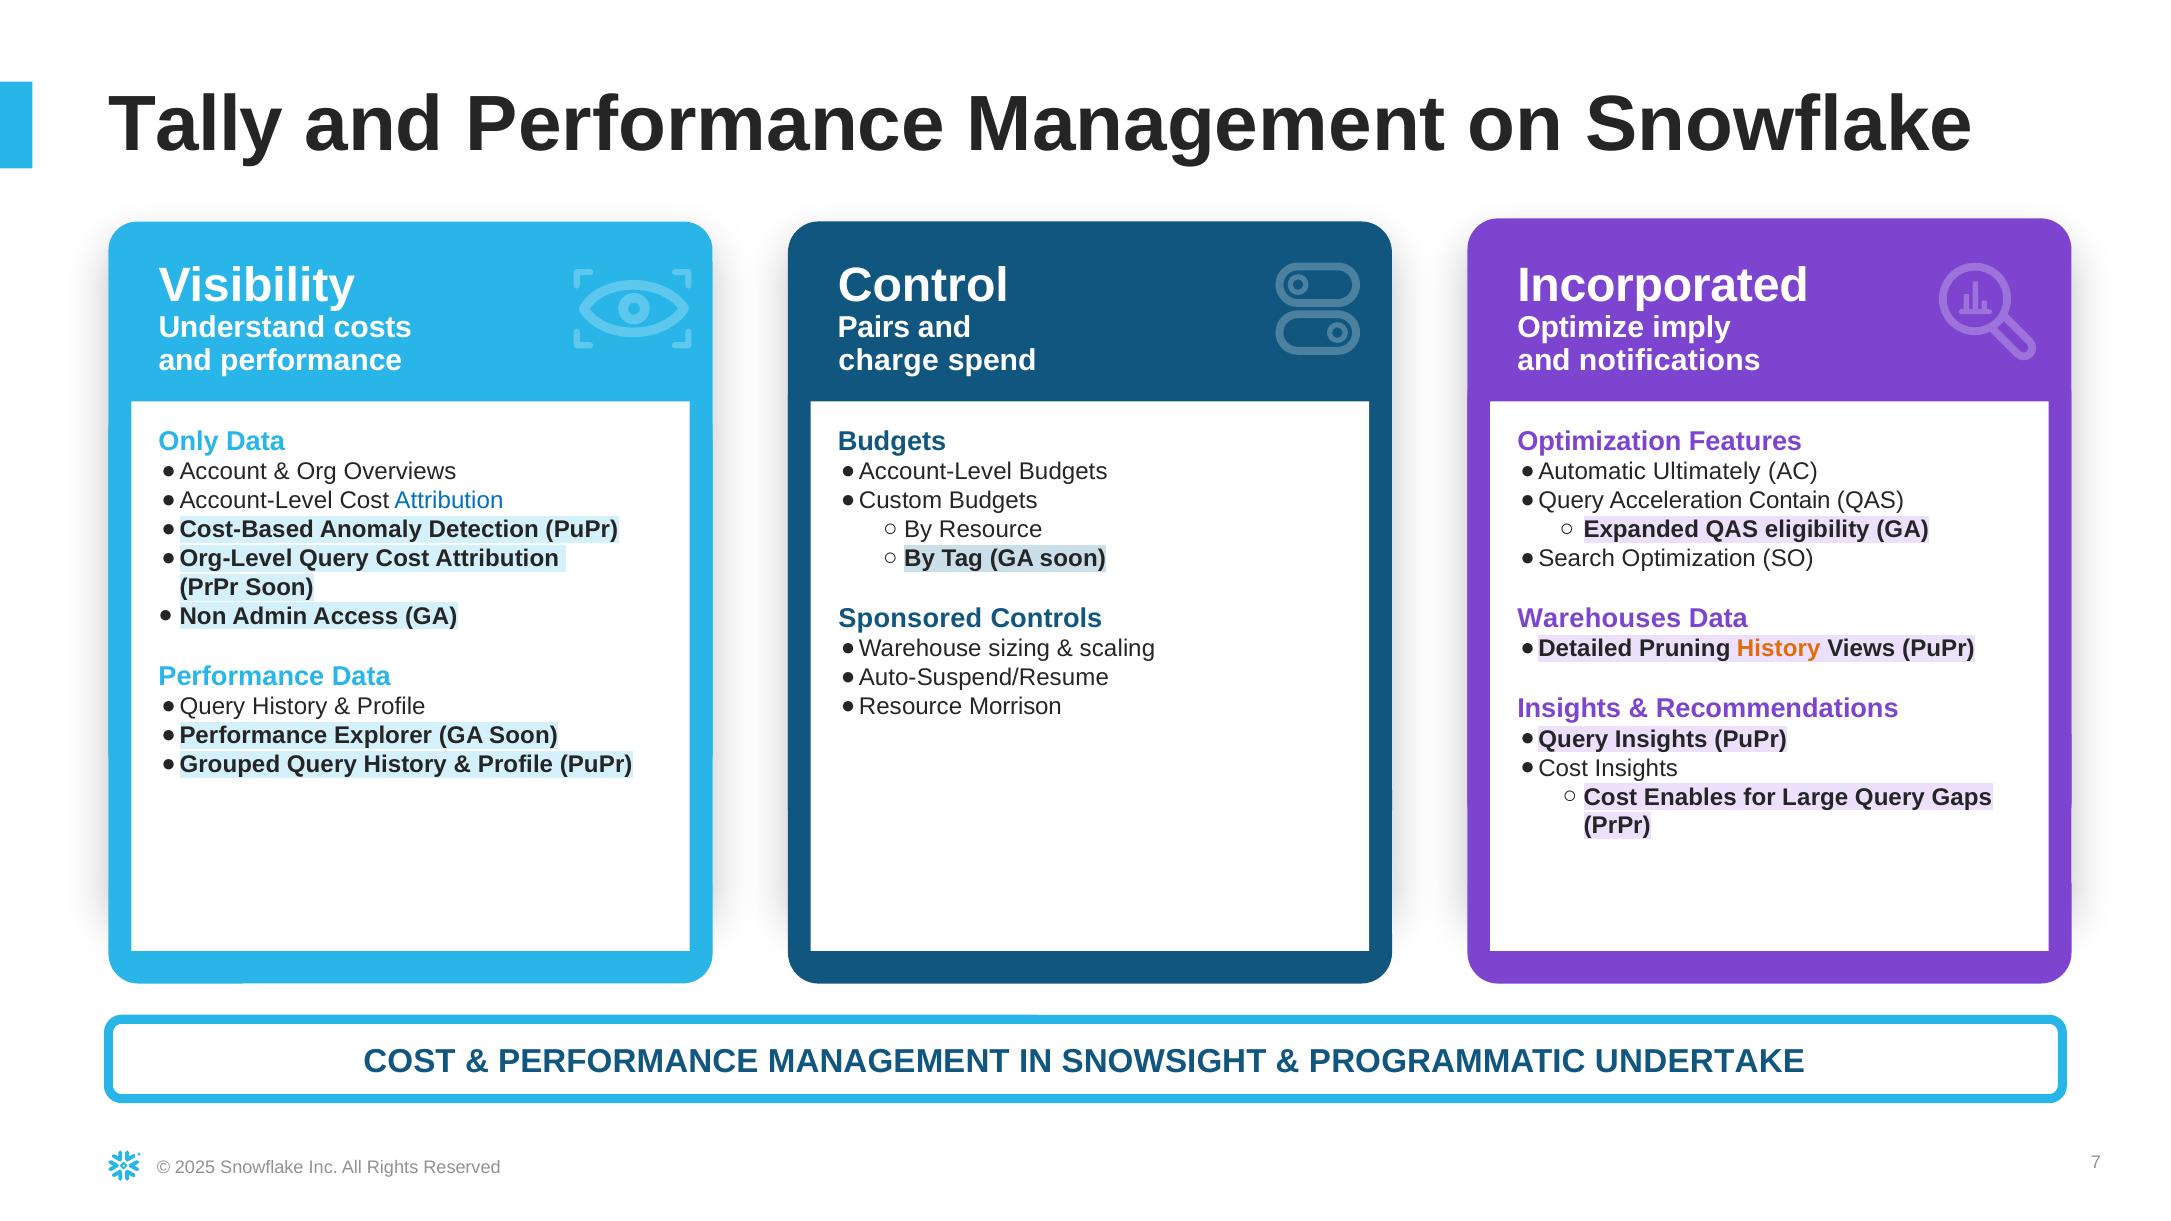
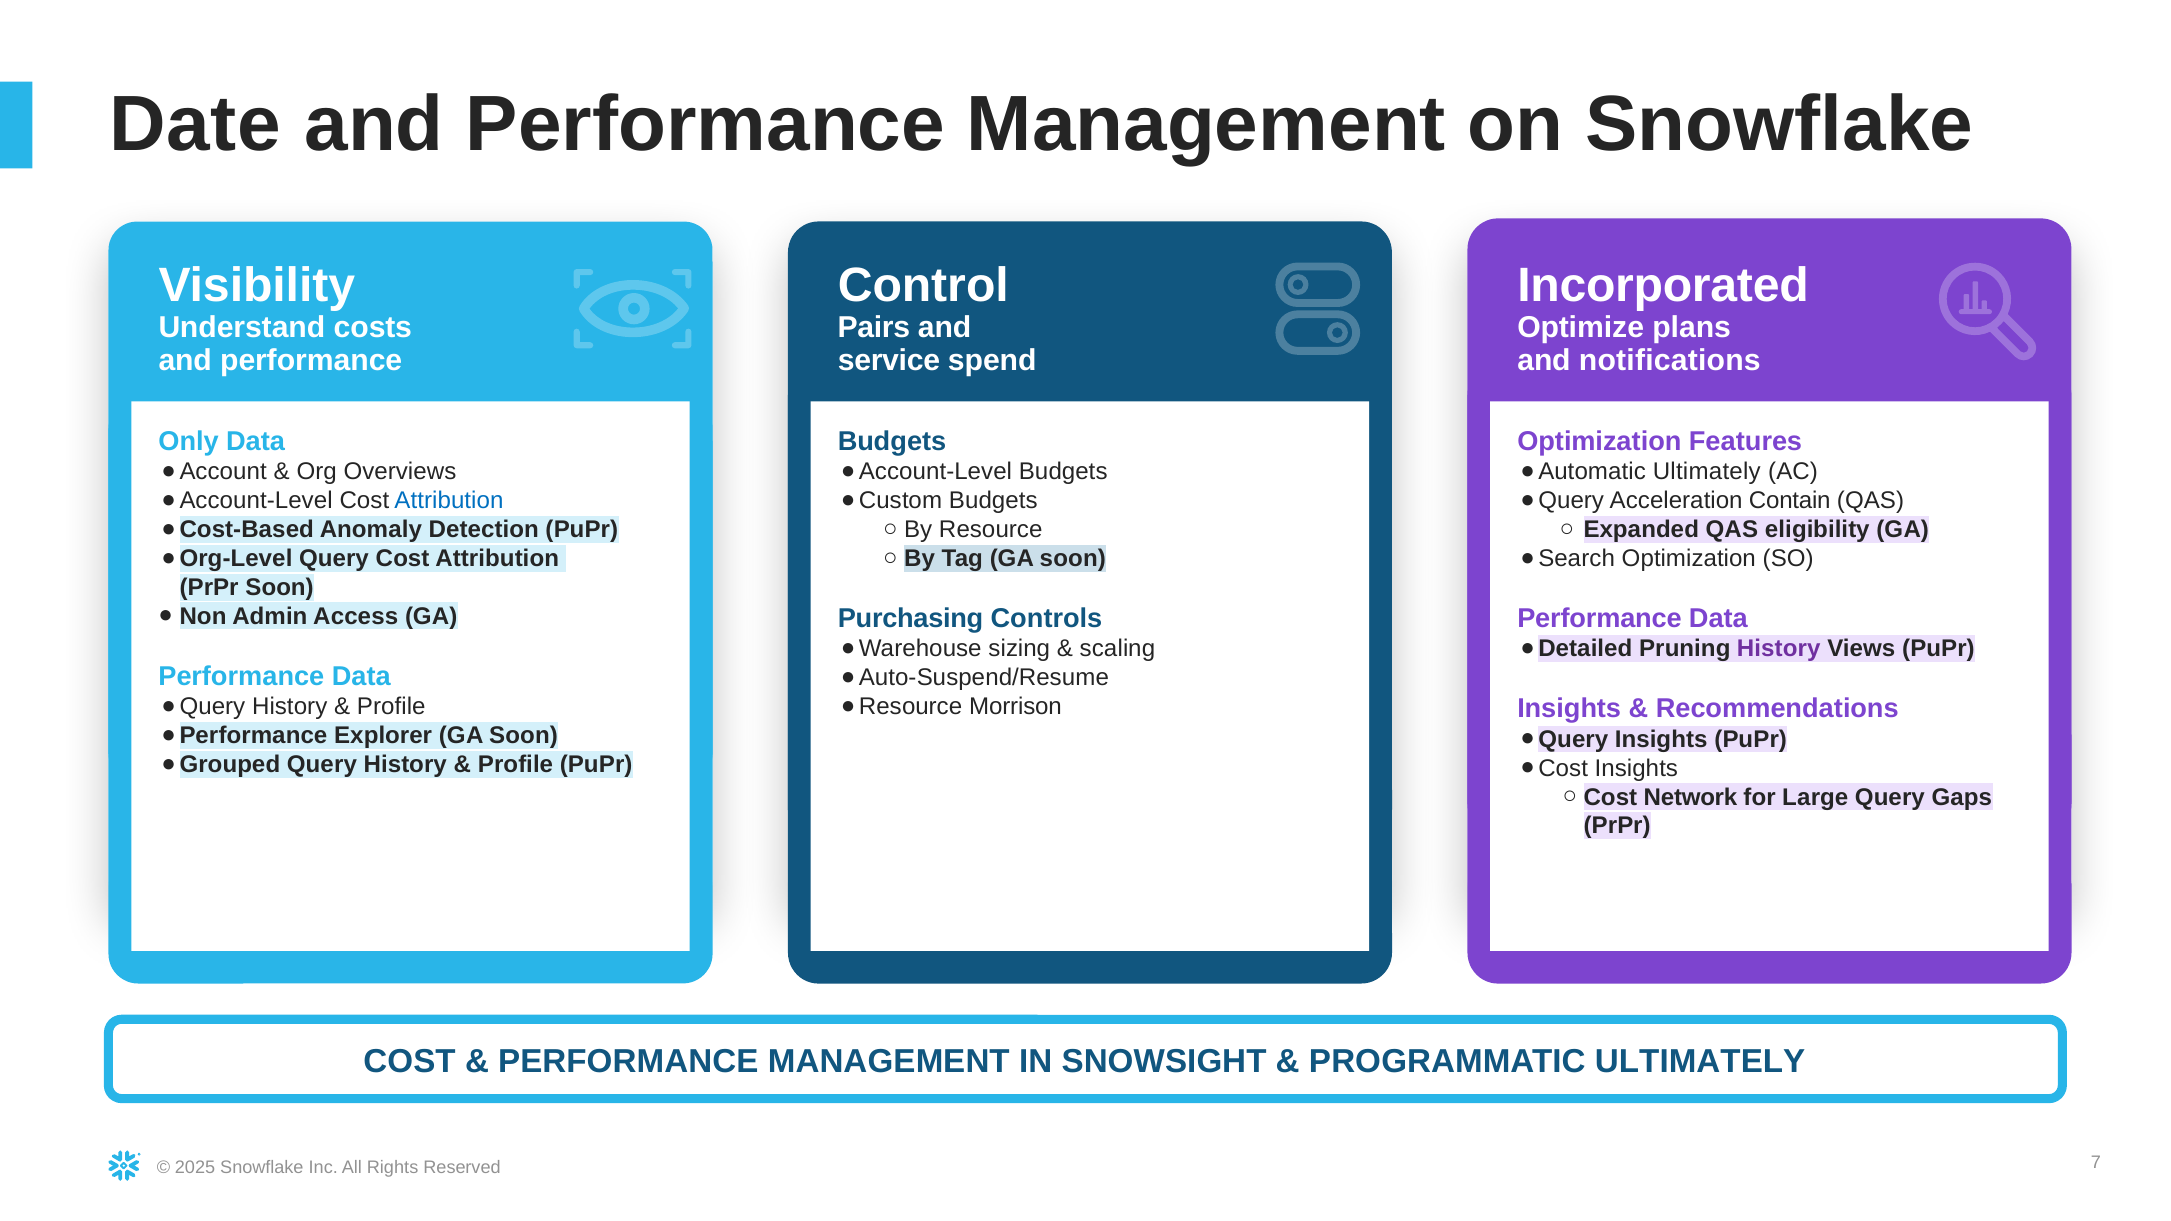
Tally: Tally -> Date (195, 125)
imply: imply -> plans (1692, 328)
charge: charge -> service (889, 361)
Sponsored: Sponsored -> Purchasing (911, 618)
Warehouses: Warehouses -> Performance (1599, 618)
History colour: orange -> purple (1779, 649)
Enables: Enables -> Network (1690, 797)
PROGRAMMATIC UNDERTAKE: UNDERTAKE -> ULTIMATELY (1700, 1061)
